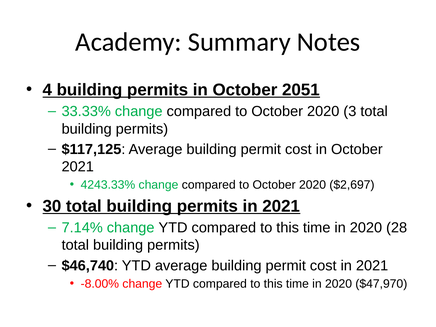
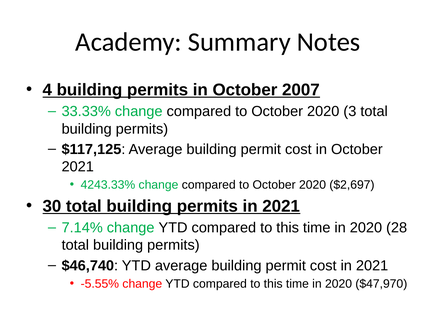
2051: 2051 -> 2007 (301, 90)
-8.00%: -8.00% -> -5.55% (100, 284)
